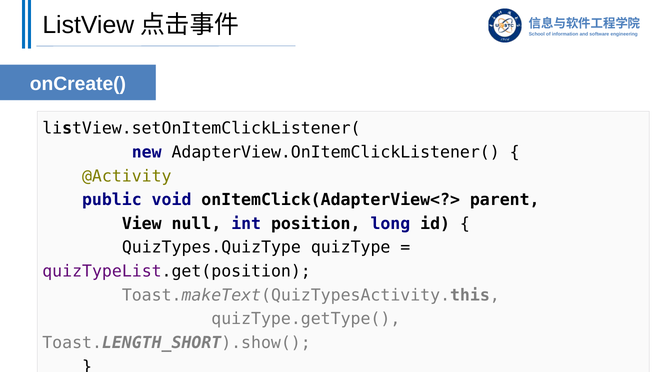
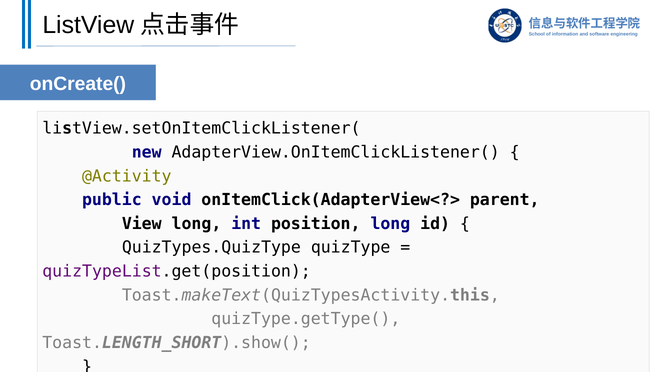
View null: null -> long (196, 224)
